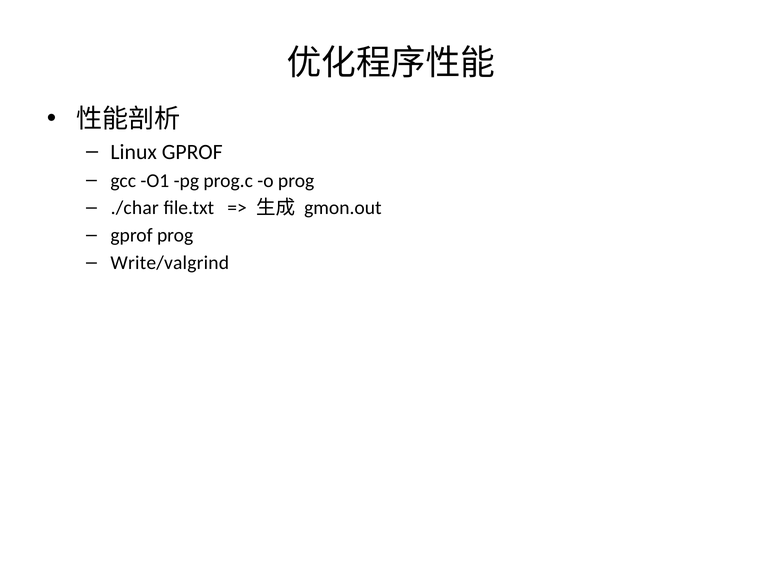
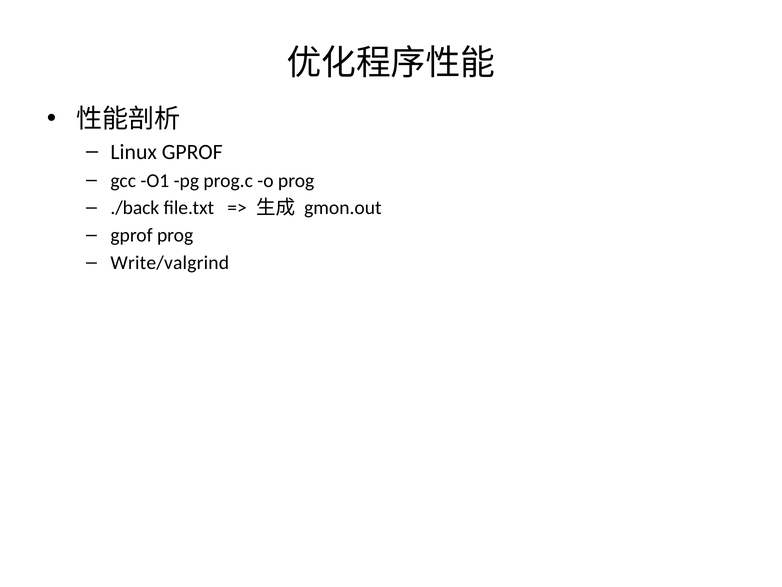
./char: ./char -> ./back (135, 208)
